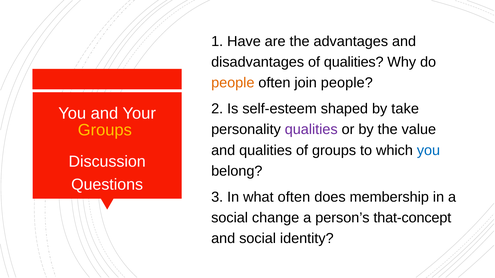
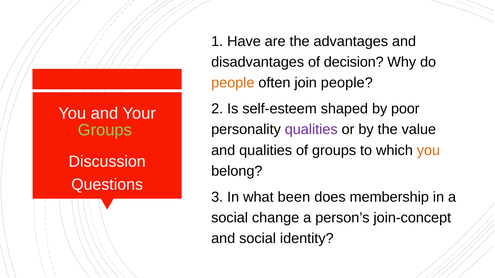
of qualities: qualities -> decision (354, 62)
take: take -> poor (405, 109)
Groups colour: yellow -> light green (105, 130)
you colour: blue -> orange (428, 151)
what often: often -> been (294, 197)
that-concept: that-concept -> join-concept (412, 218)
